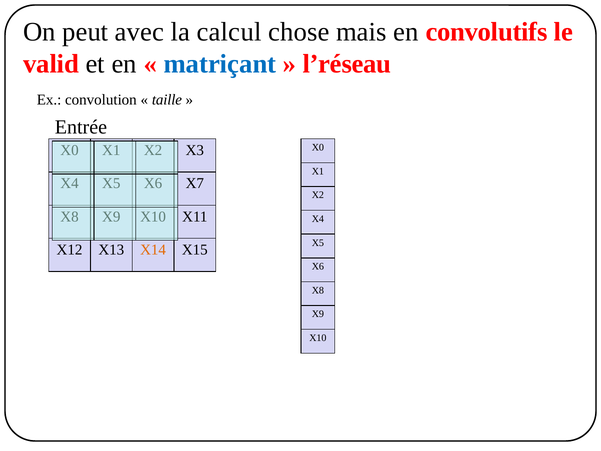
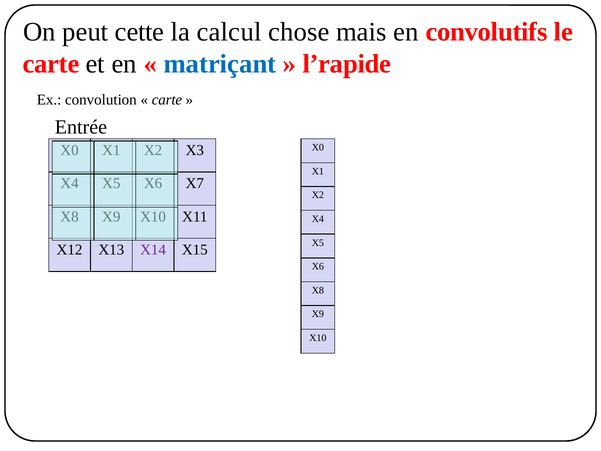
avec: avec -> cette (140, 32)
valid: valid -> carte (51, 64)
l’réseau: l’réseau -> l’rapide (347, 64)
taille: taille -> carte (167, 100)
X14 colour: orange -> purple (153, 250)
